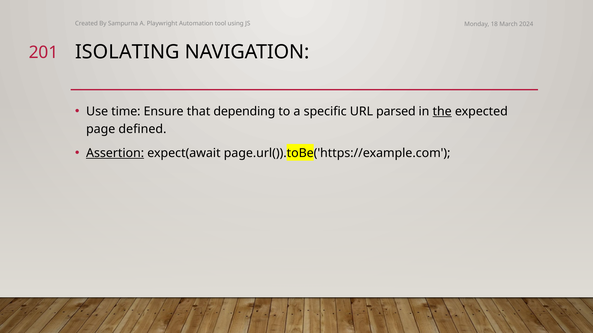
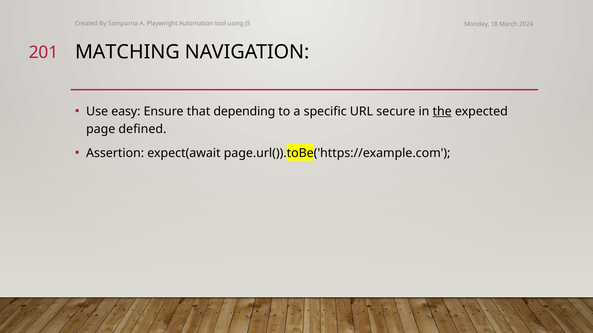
ISOLATING: ISOLATING -> MATCHING (127, 52)
time: time -> easy (126, 112)
parsed: parsed -> secure (396, 112)
Assertion underline: present -> none (115, 153)
